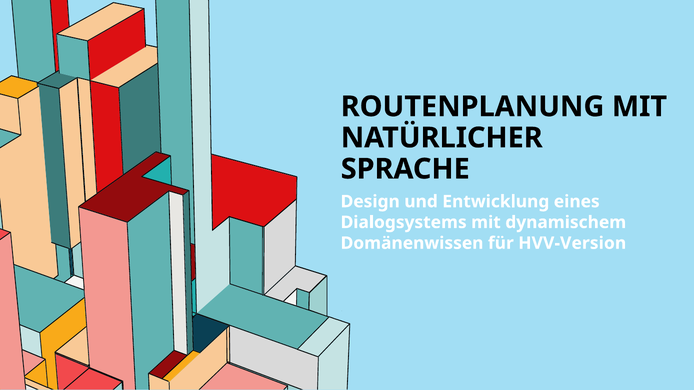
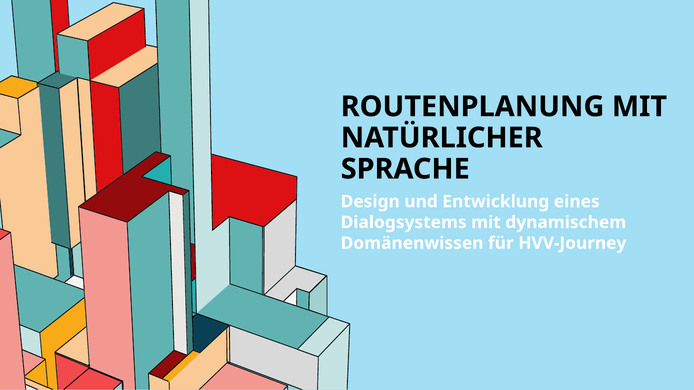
HVV-Version: HVV-Version -> HVV-Journey (572, 243)
